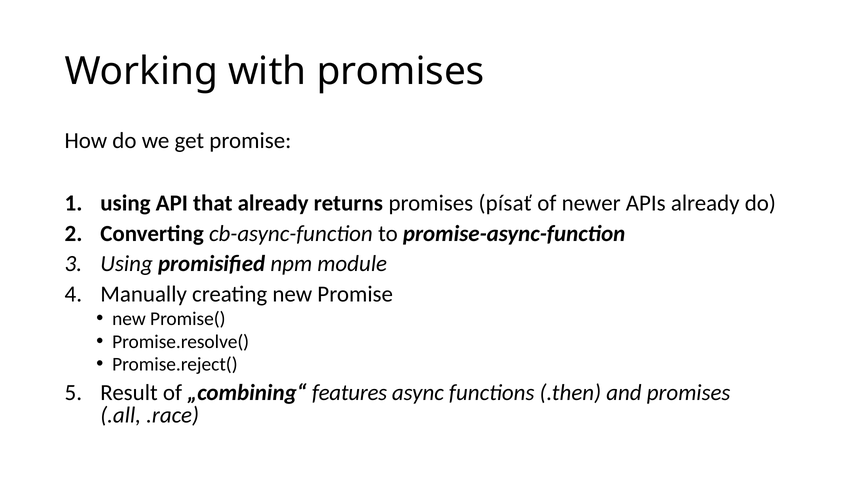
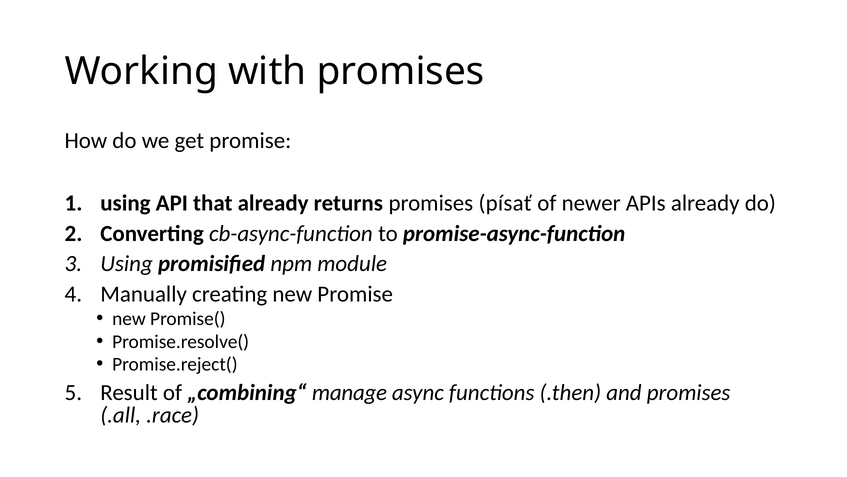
features: features -> manage (350, 392)
